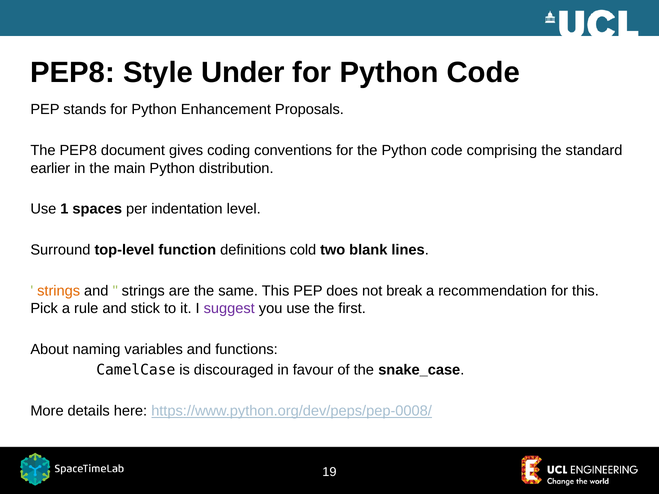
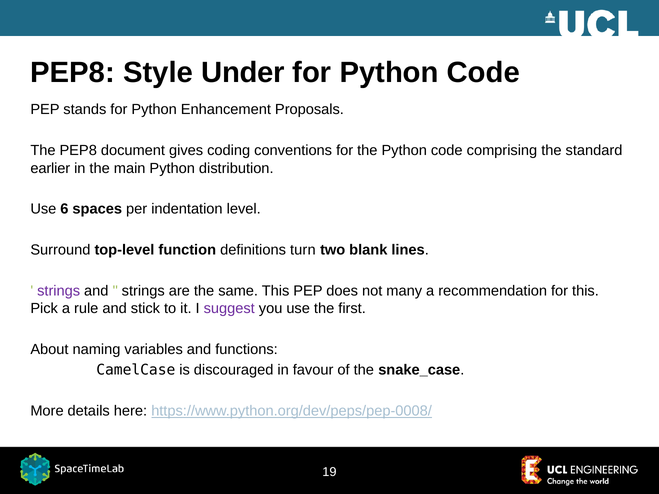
1: 1 -> 6 (64, 209)
cold: cold -> turn (303, 250)
strings colour: orange -> purple (59, 291)
break: break -> many (404, 291)
